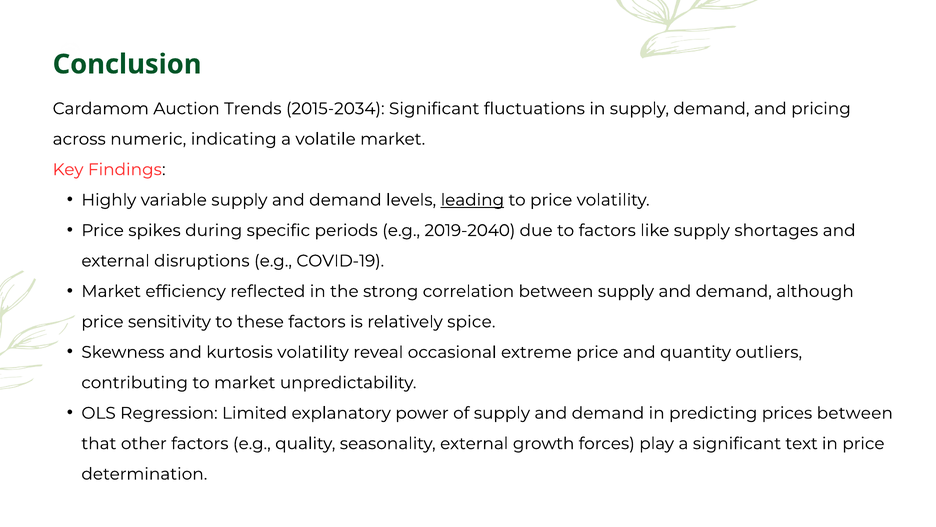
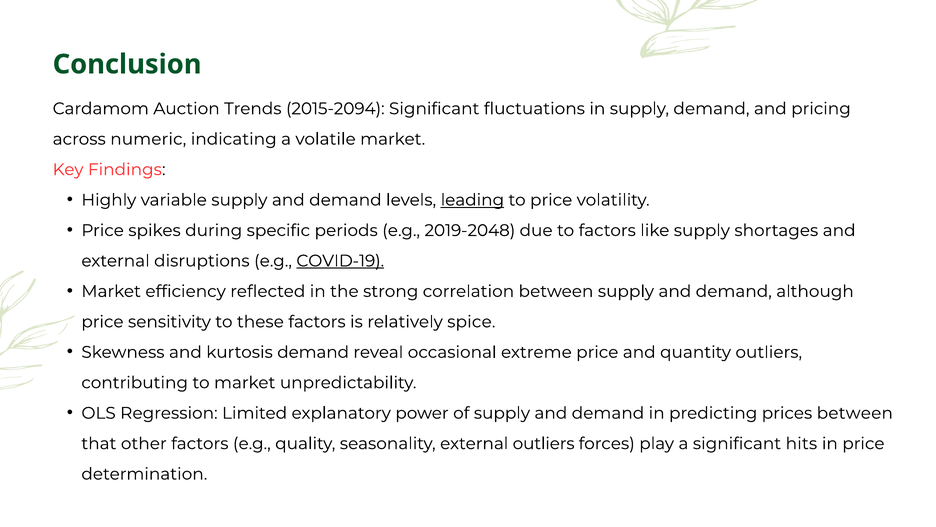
2015-2034: 2015-2034 -> 2015-2094 (335, 109)
2019-2040: 2019-2040 -> 2019-2048 (470, 230)
COVID-19 underline: none -> present (340, 261)
kurtosis volatility: volatility -> demand (313, 352)
external growth: growth -> outliers (544, 443)
text: text -> hits (801, 443)
